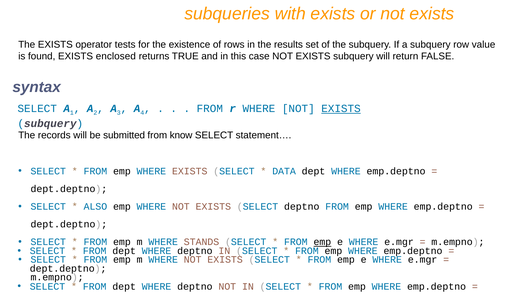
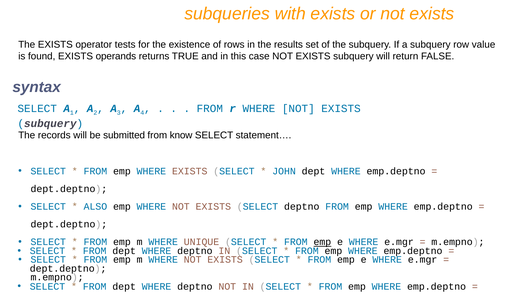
enclosed: enclosed -> operands (116, 56)
EXISTS underline: present -> none (341, 108)
DATA: DATA -> JOHN (284, 171)
STANDS: STANDS -> UNIQUE (202, 242)
